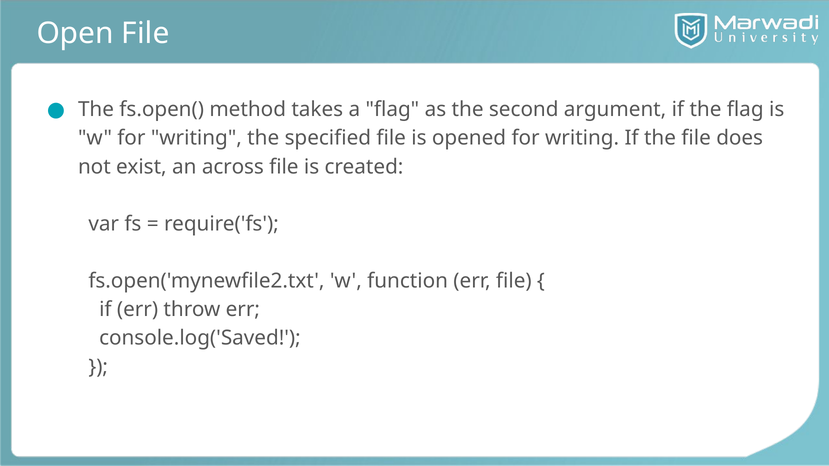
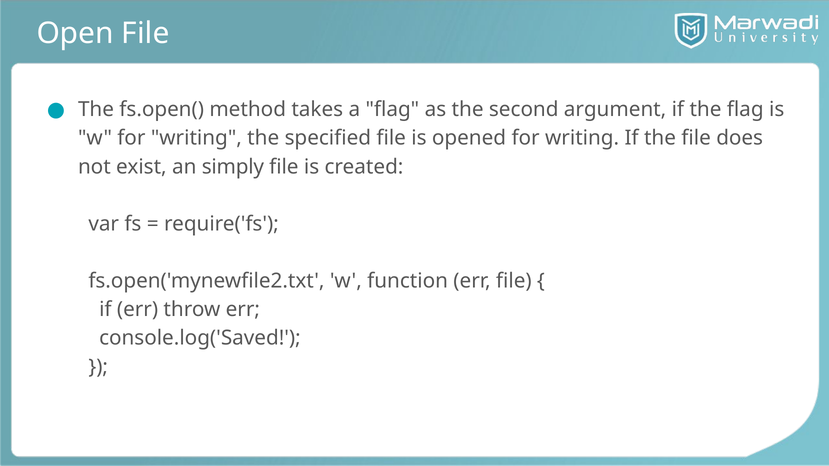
across: across -> simply (233, 167)
